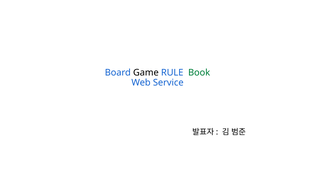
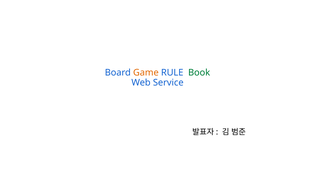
Game colour: black -> orange (146, 73)
